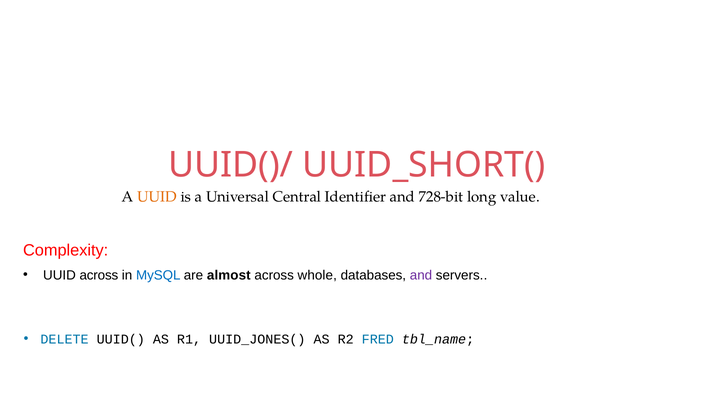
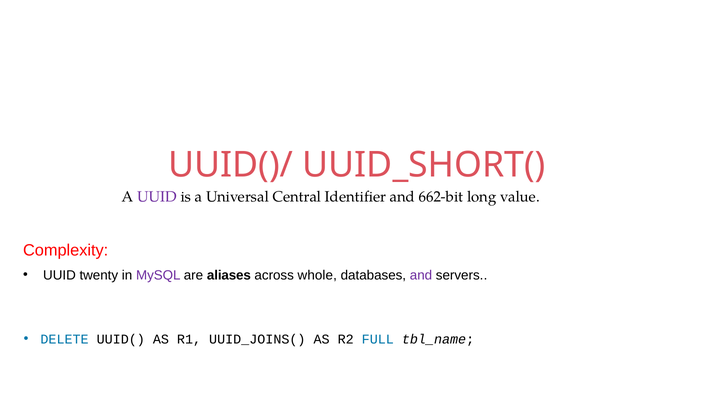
UUID colour: orange -> purple (157, 197)
728-bit: 728-bit -> 662-bit (441, 197)
UUID across: across -> twenty (99, 275)
MySQL colour: blue -> purple (158, 275)
almost: almost -> aliases (229, 275)
UUID_JONES(: UUID_JONES( -> UUID_JOINS( (257, 339)
FRED: FRED -> FULL (378, 339)
